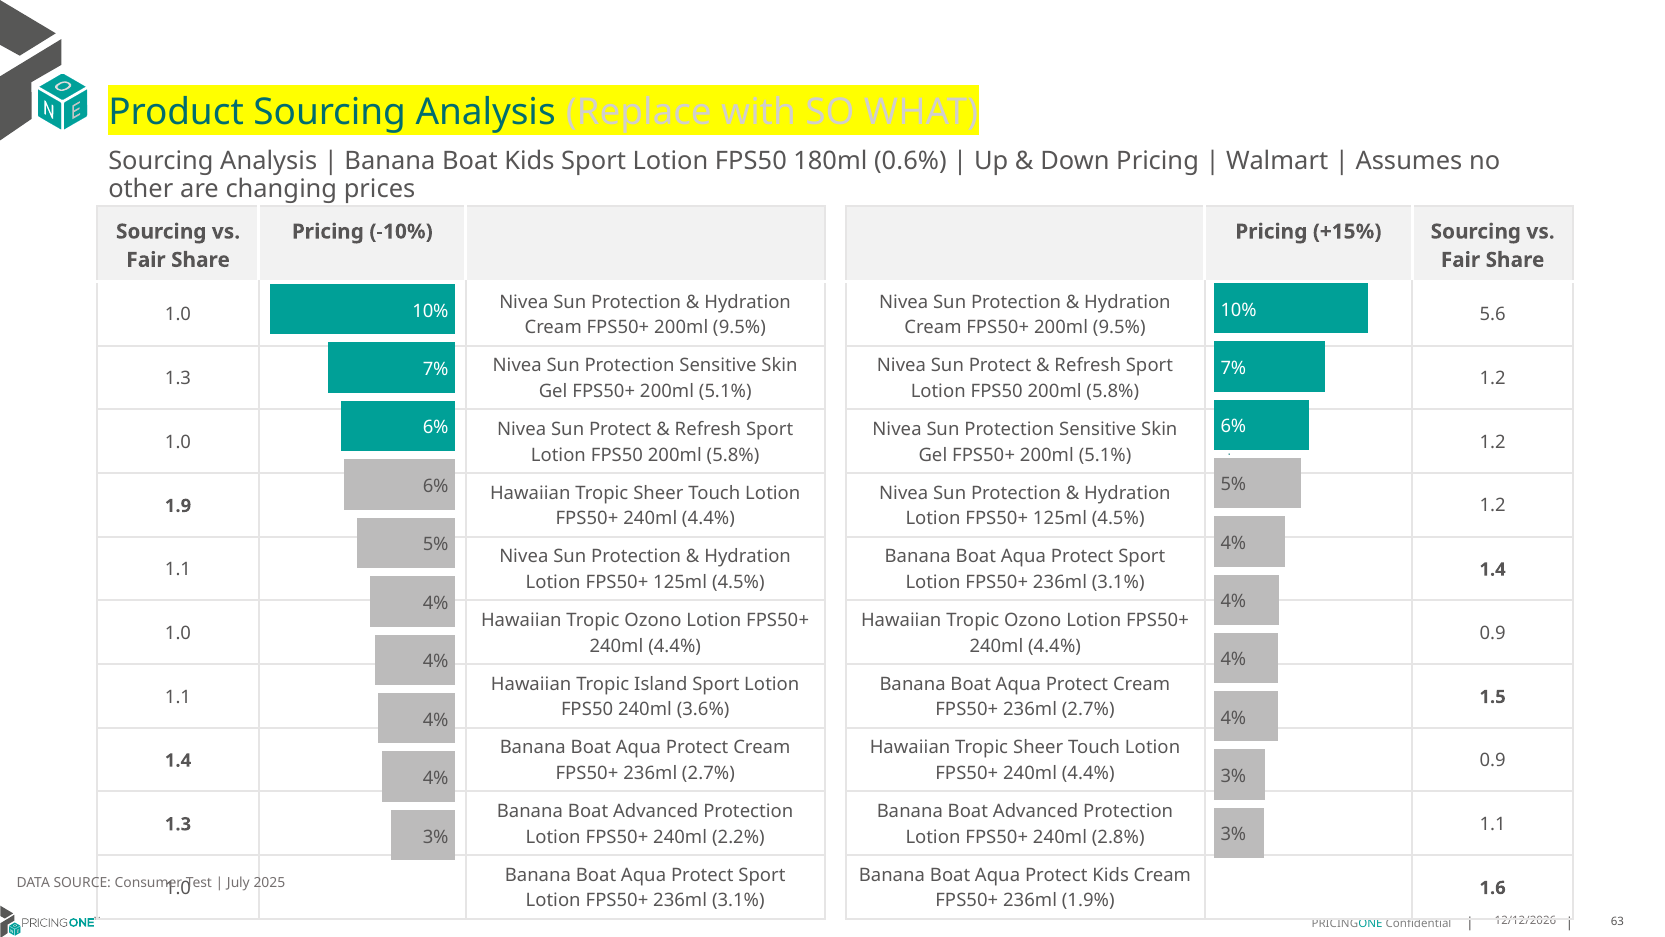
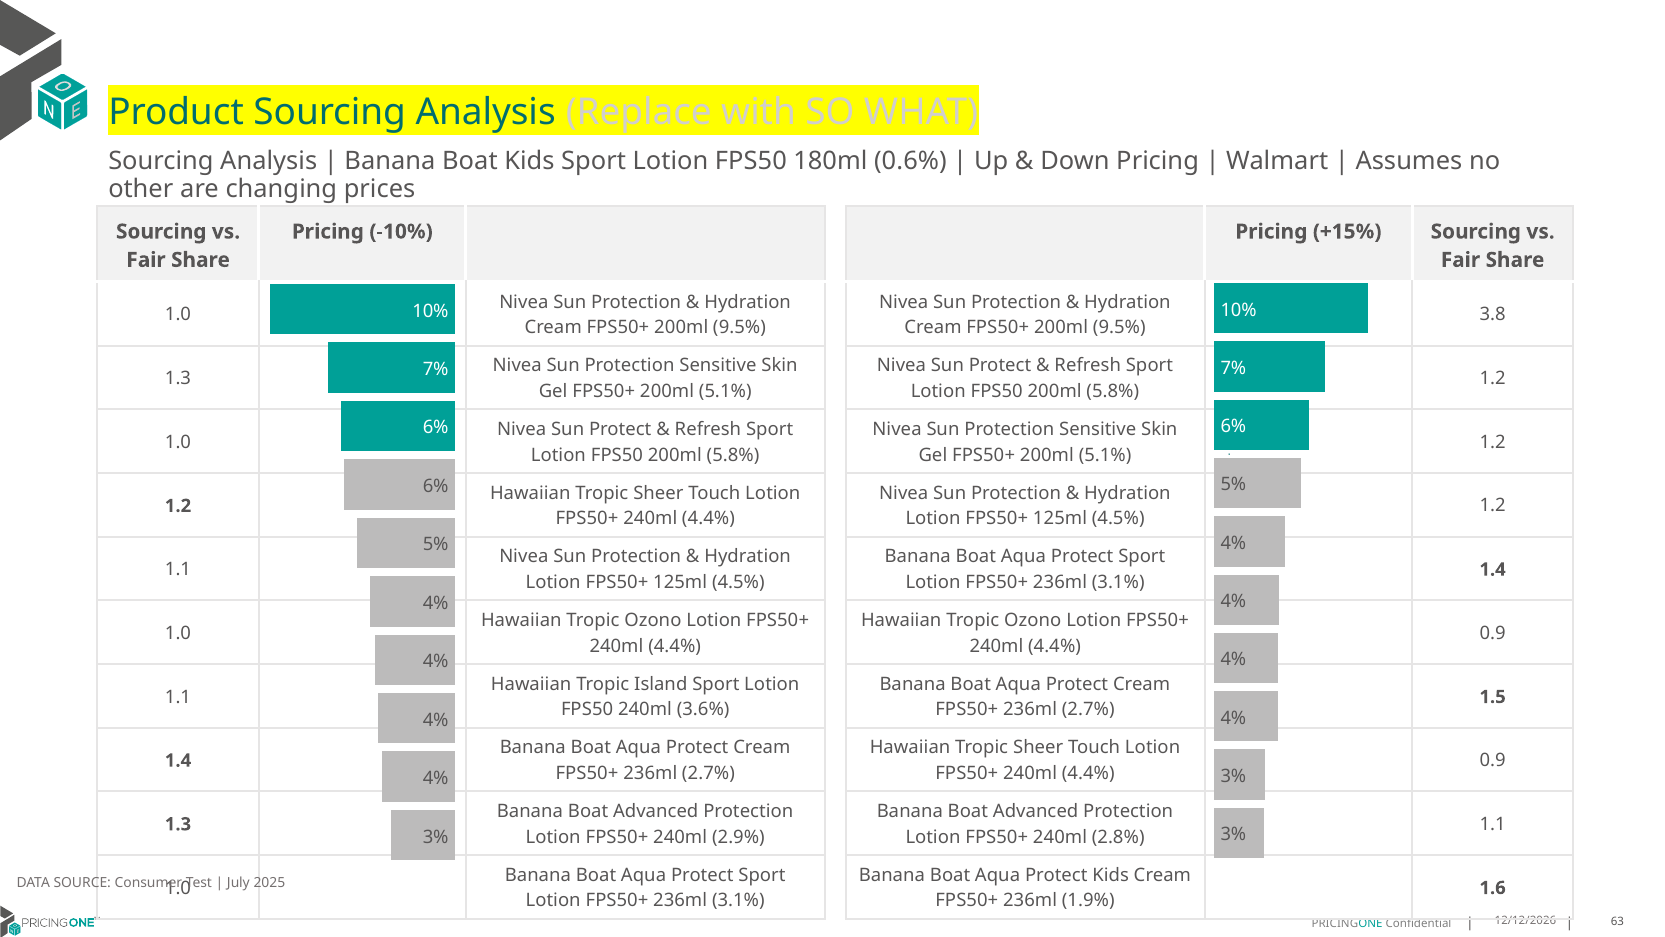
5.6: 5.6 -> 3.8 (1493, 315)
1.9: 1.9 -> 1.2 (178, 506)
2.2%: 2.2% -> 2.9% (738, 837)
